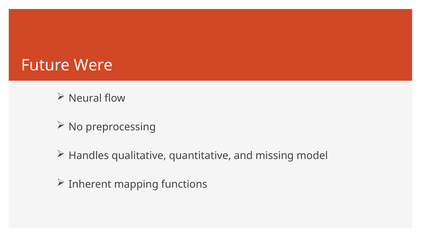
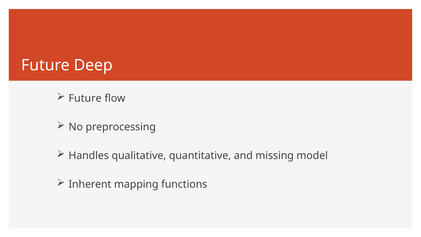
Were: Were -> Deep (93, 65)
Neural: Neural -> Future (85, 98)
